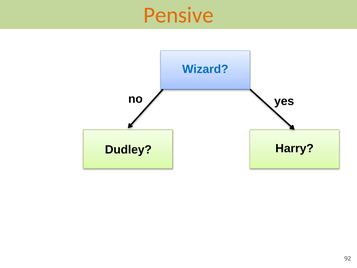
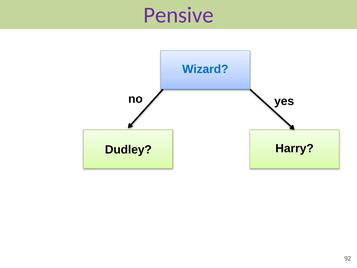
Pensive colour: orange -> purple (179, 15)
